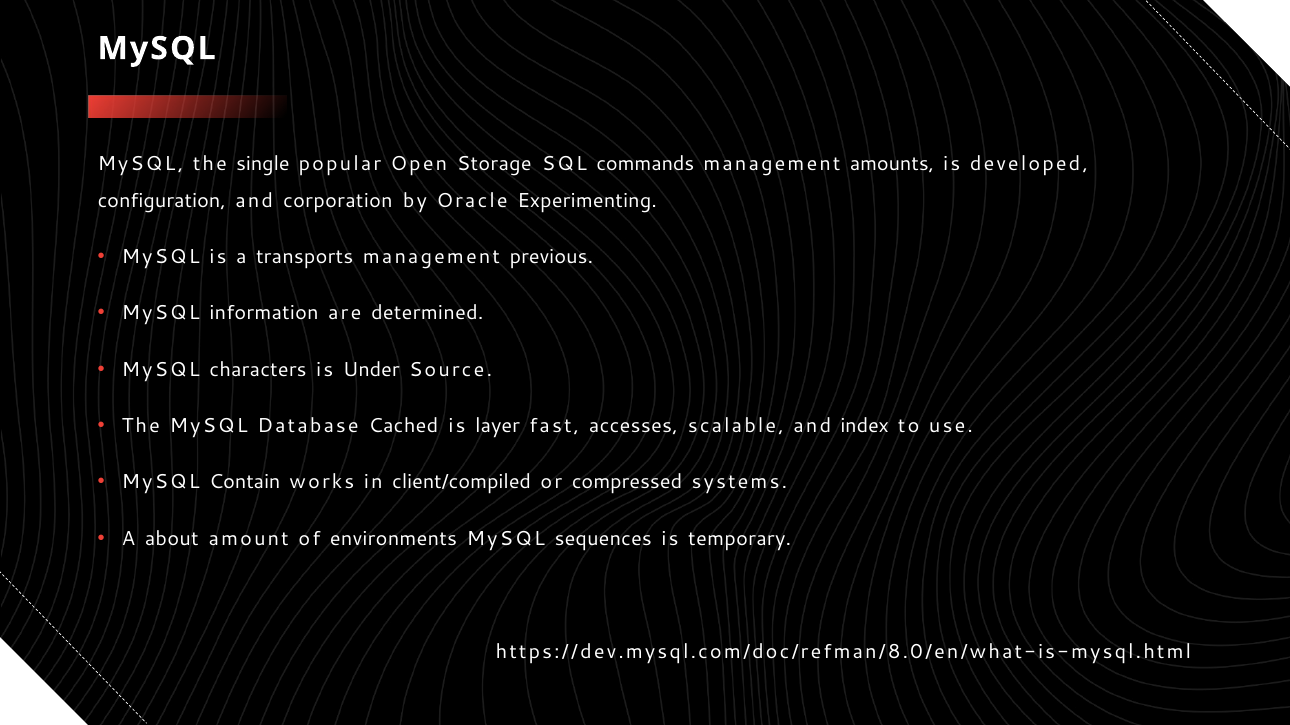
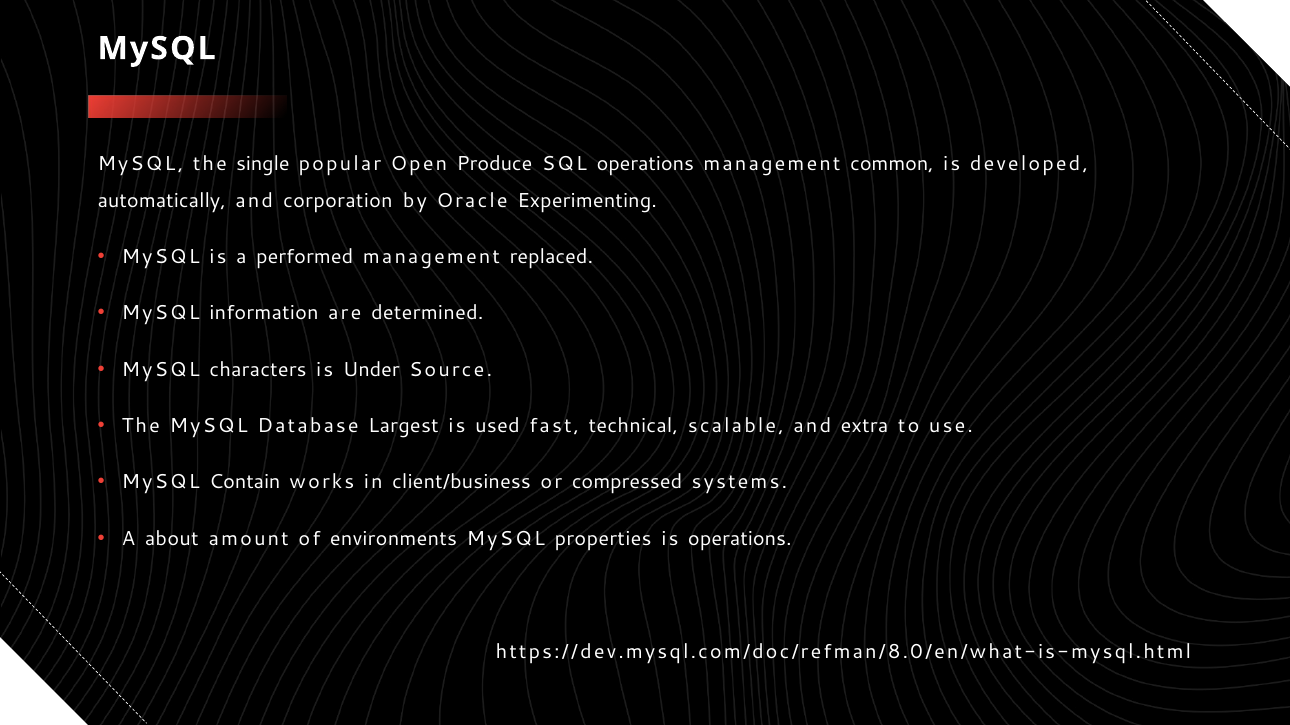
Storage: Storage -> Produce (495, 164)
SQL commands: commands -> operations (645, 164)
amounts: amounts -> common (892, 164)
configuration: configuration -> automatically (162, 201)
transports: transports -> performed (305, 257)
previous: previous -> replaced (551, 257)
Cached: Cached -> Largest (404, 426)
layer: layer -> used (497, 426)
accesses: accesses -> technical (633, 426)
index: index -> extra (864, 426)
client/compiled: client/compiled -> client/business (462, 483)
sequences: sequences -> properties (603, 539)
is temporary: temporary -> operations (740, 539)
